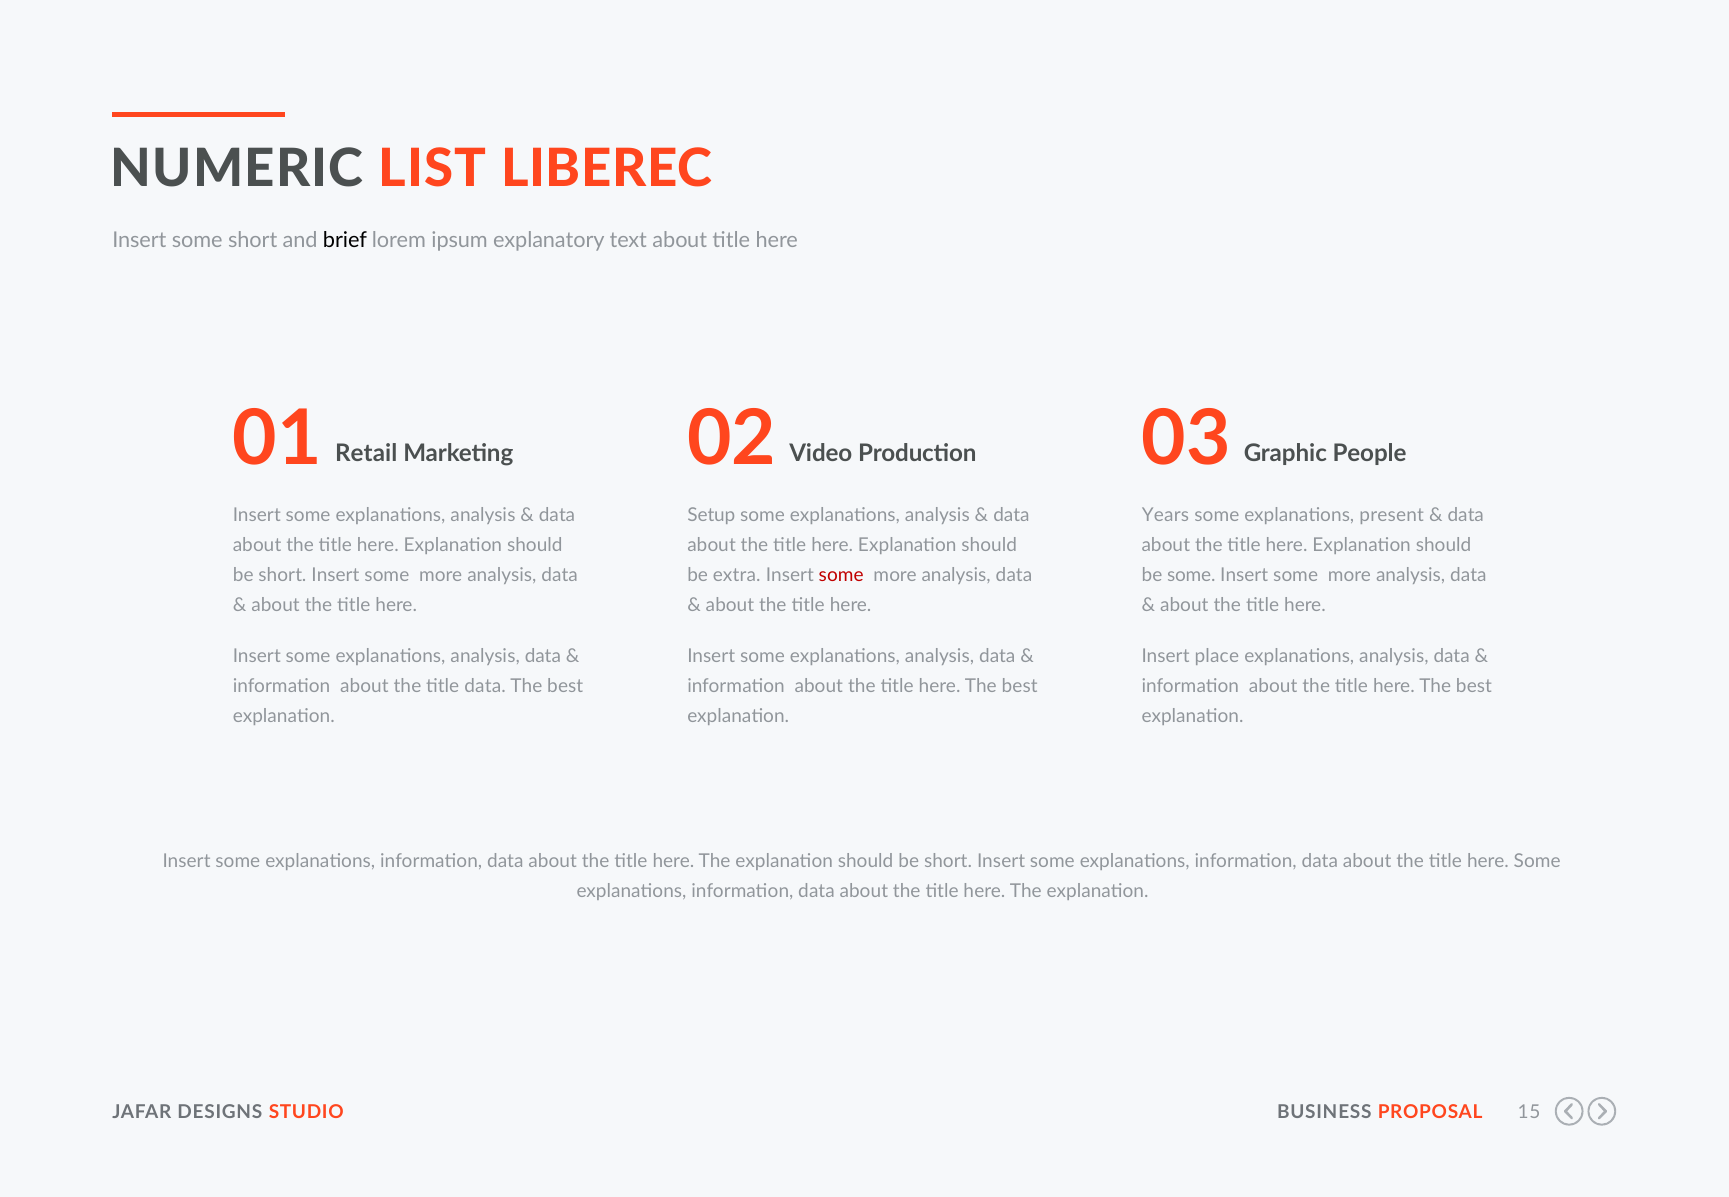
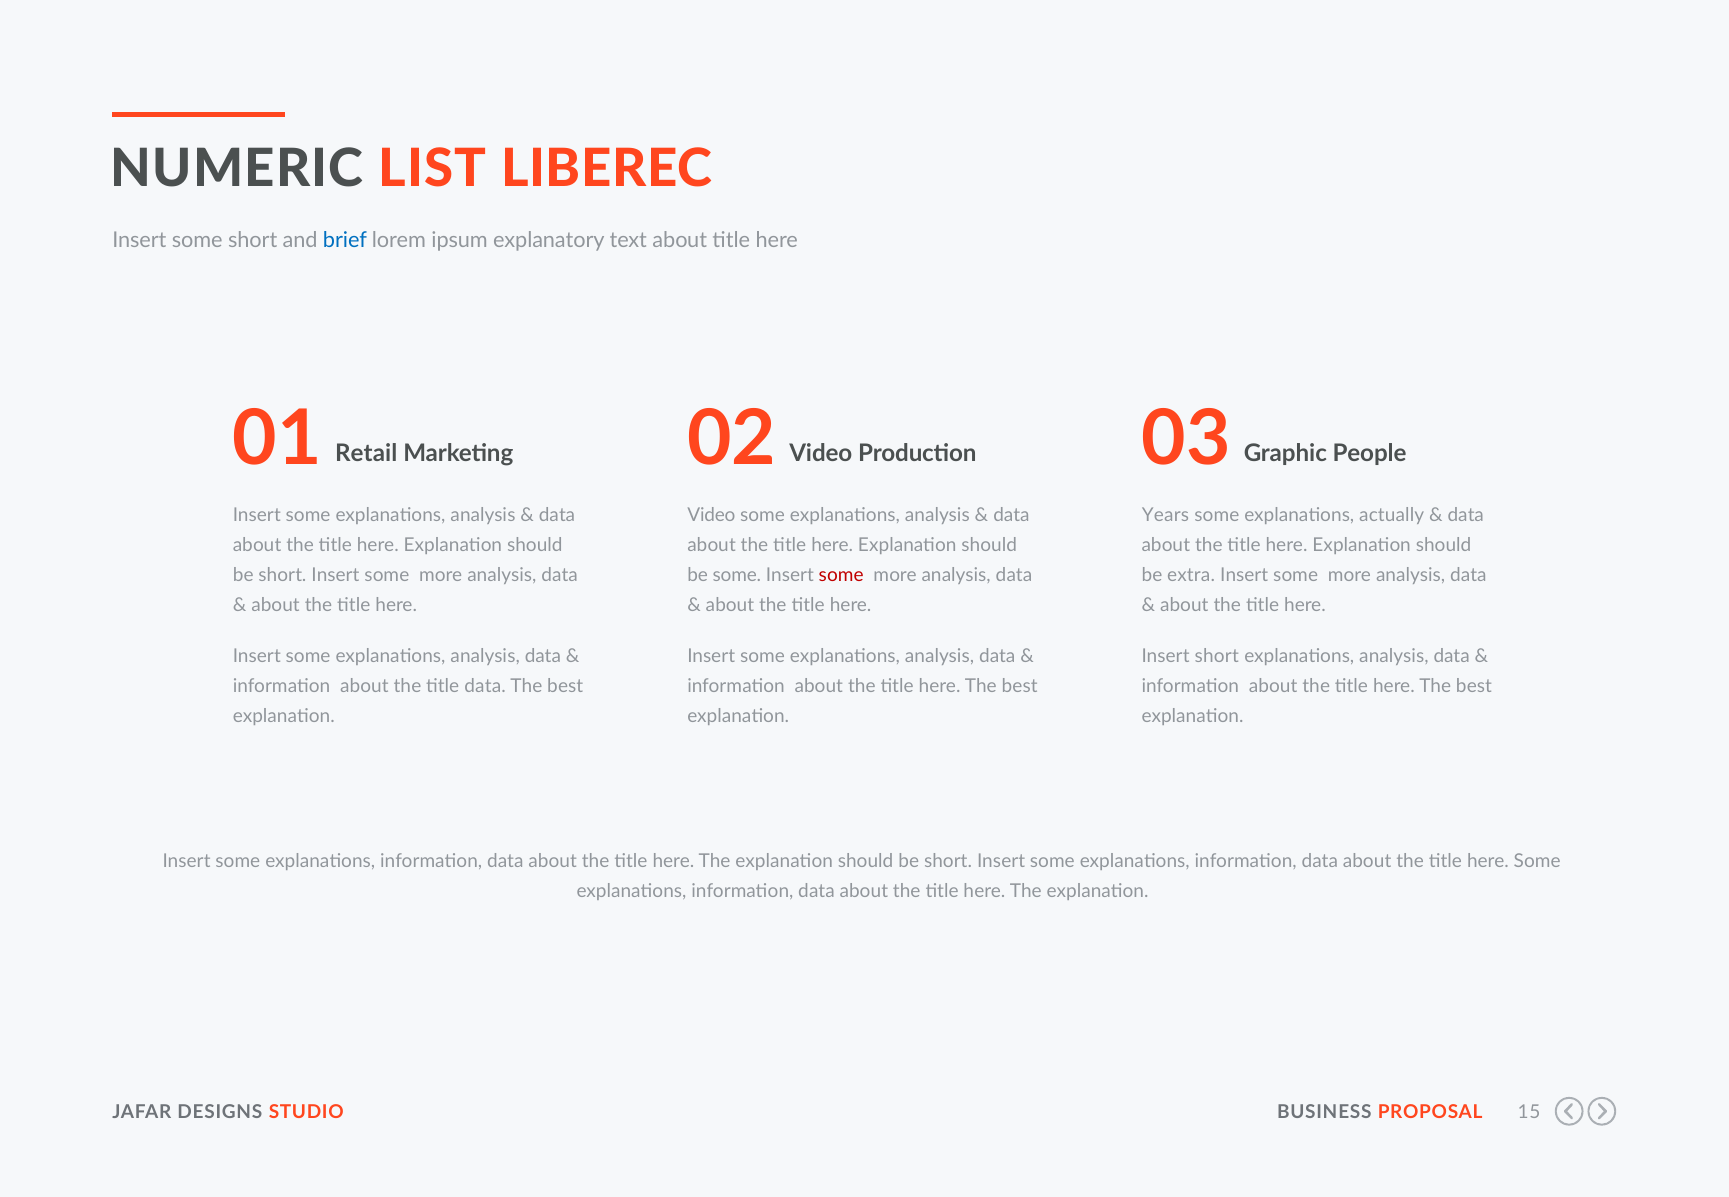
brief colour: black -> blue (345, 241)
Setup: Setup -> Video (711, 516)
present: present -> actually (1392, 516)
be extra: extra -> some (737, 575)
be some: some -> extra (1191, 575)
Insert place: place -> short (1217, 657)
